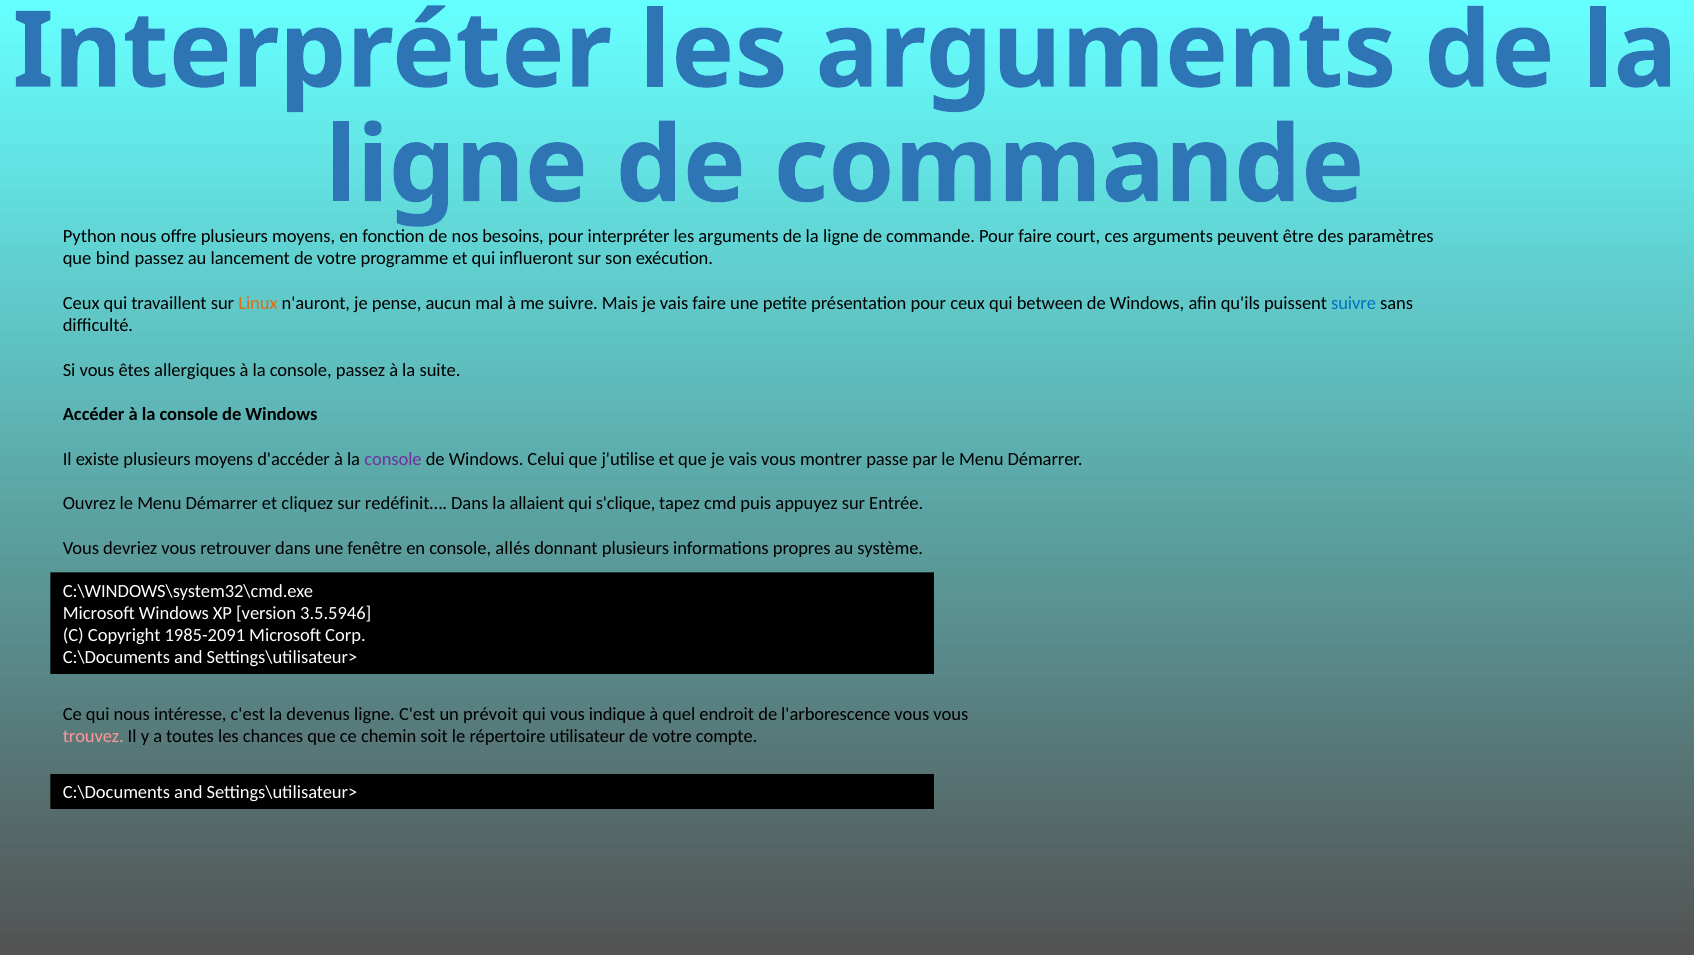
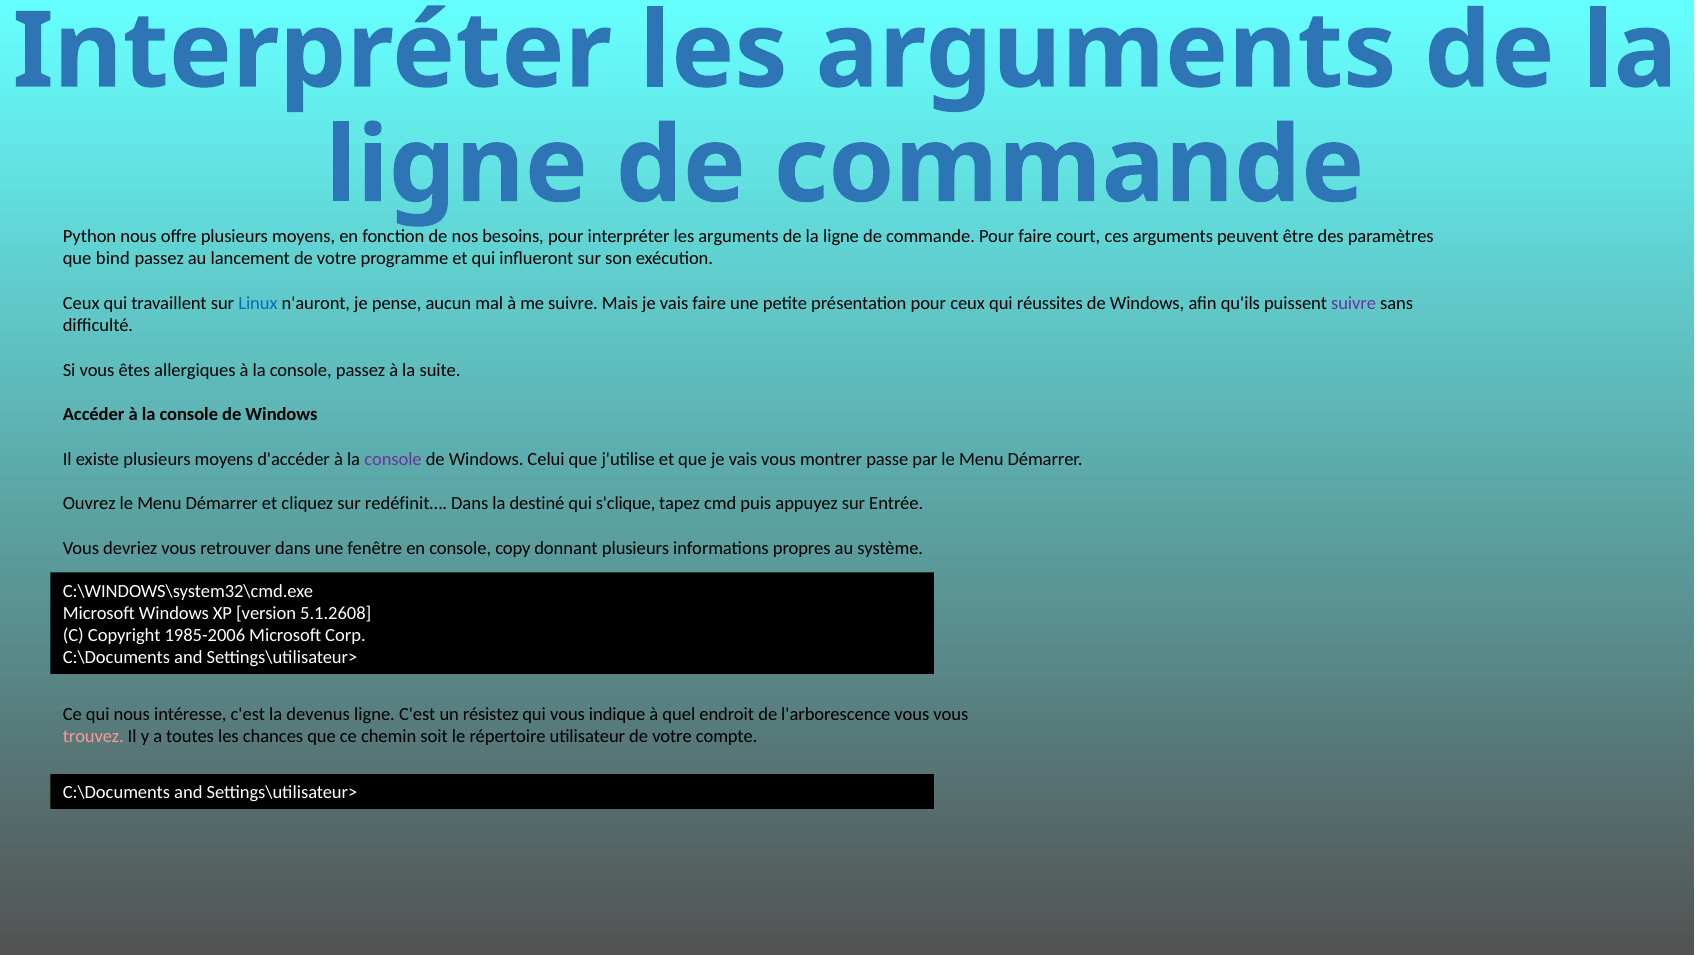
Linux colour: orange -> blue (258, 303)
between: between -> réussites (1050, 303)
suivre colour: blue -> purple (1354, 303)
allaient: allaient -> destiné (537, 504)
allés: allés -> copy (513, 548)
3.5.5946: 3.5.5946 -> 5.1.2608 (336, 613)
1985-2091: 1985-2091 -> 1985-2006 (205, 636)
prévoit: prévoit -> résistez (491, 715)
